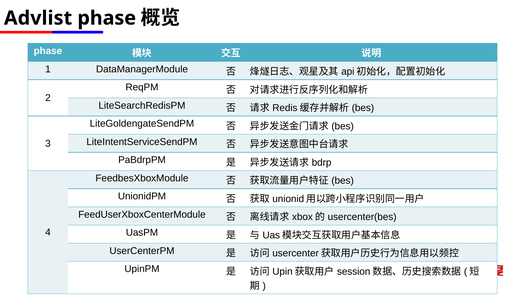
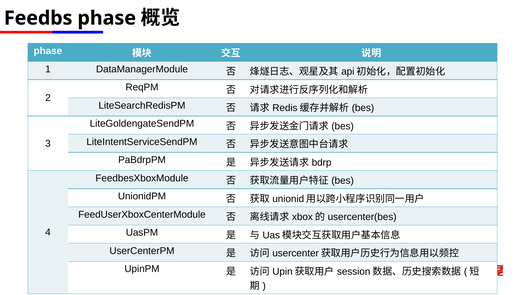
Advlist: Advlist -> Feedbs (38, 18)
